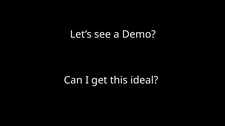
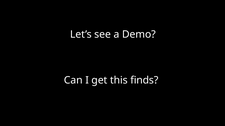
ideal: ideal -> finds (144, 80)
